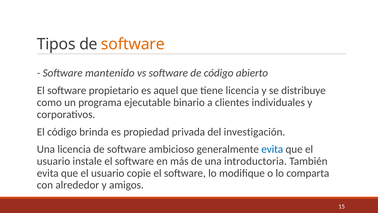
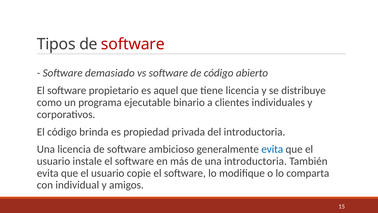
software colour: orange -> red (133, 44)
mantenido: mantenido -> demasiado (110, 73)
del investigación: investigación -> introductoria (255, 132)
alrededor: alrededor -> individual (77, 185)
